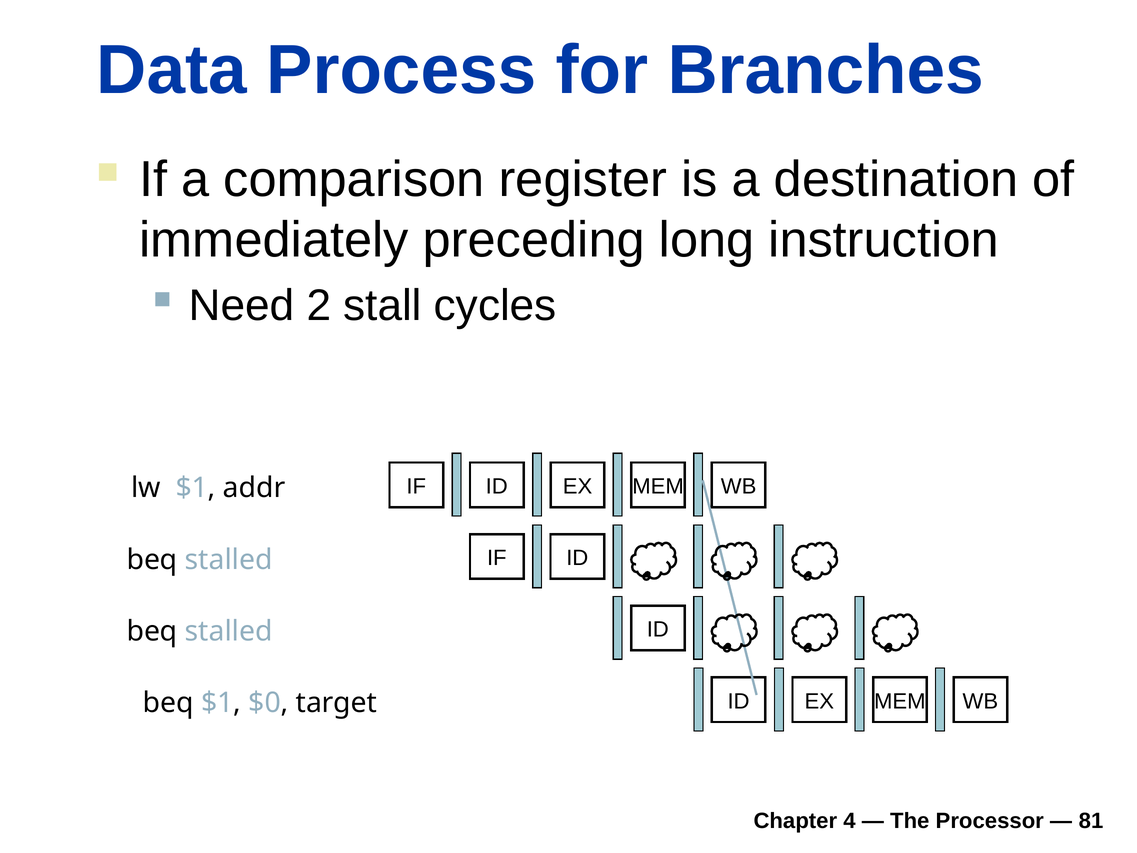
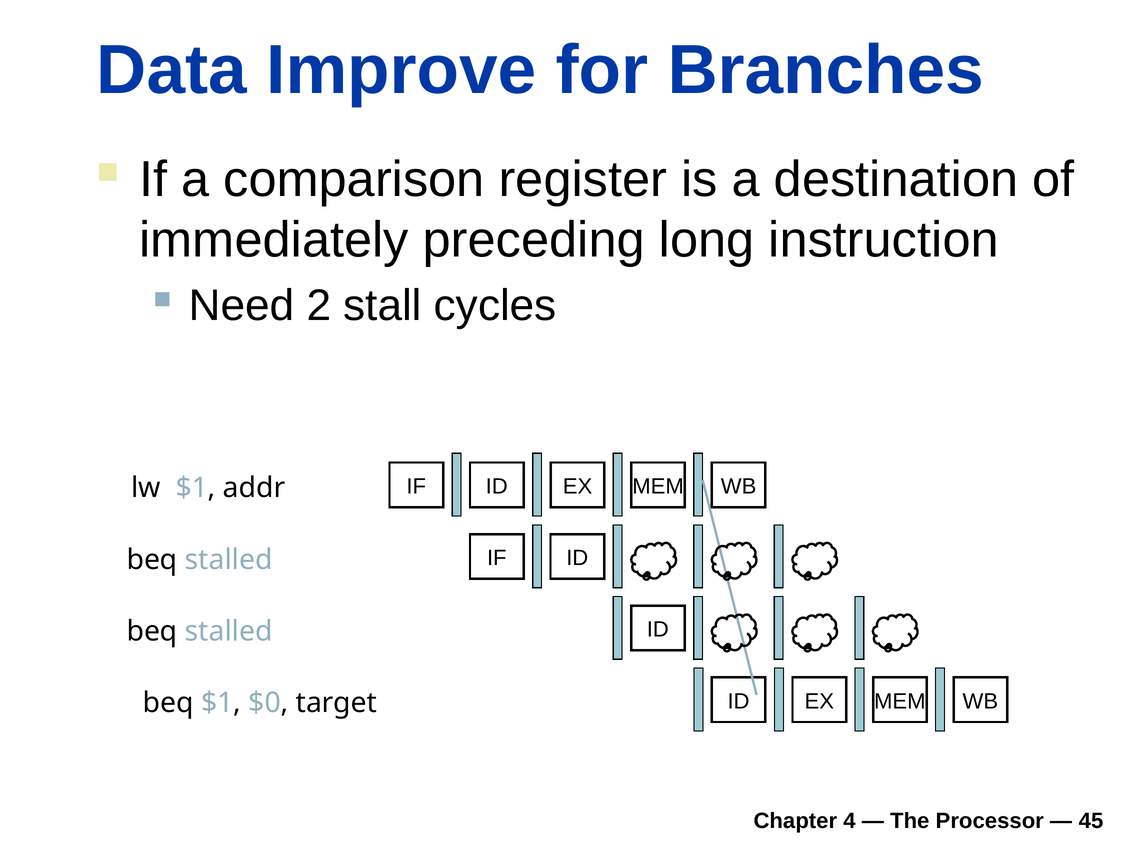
Process: Process -> Improve (401, 70)
81: 81 -> 45 (1091, 821)
